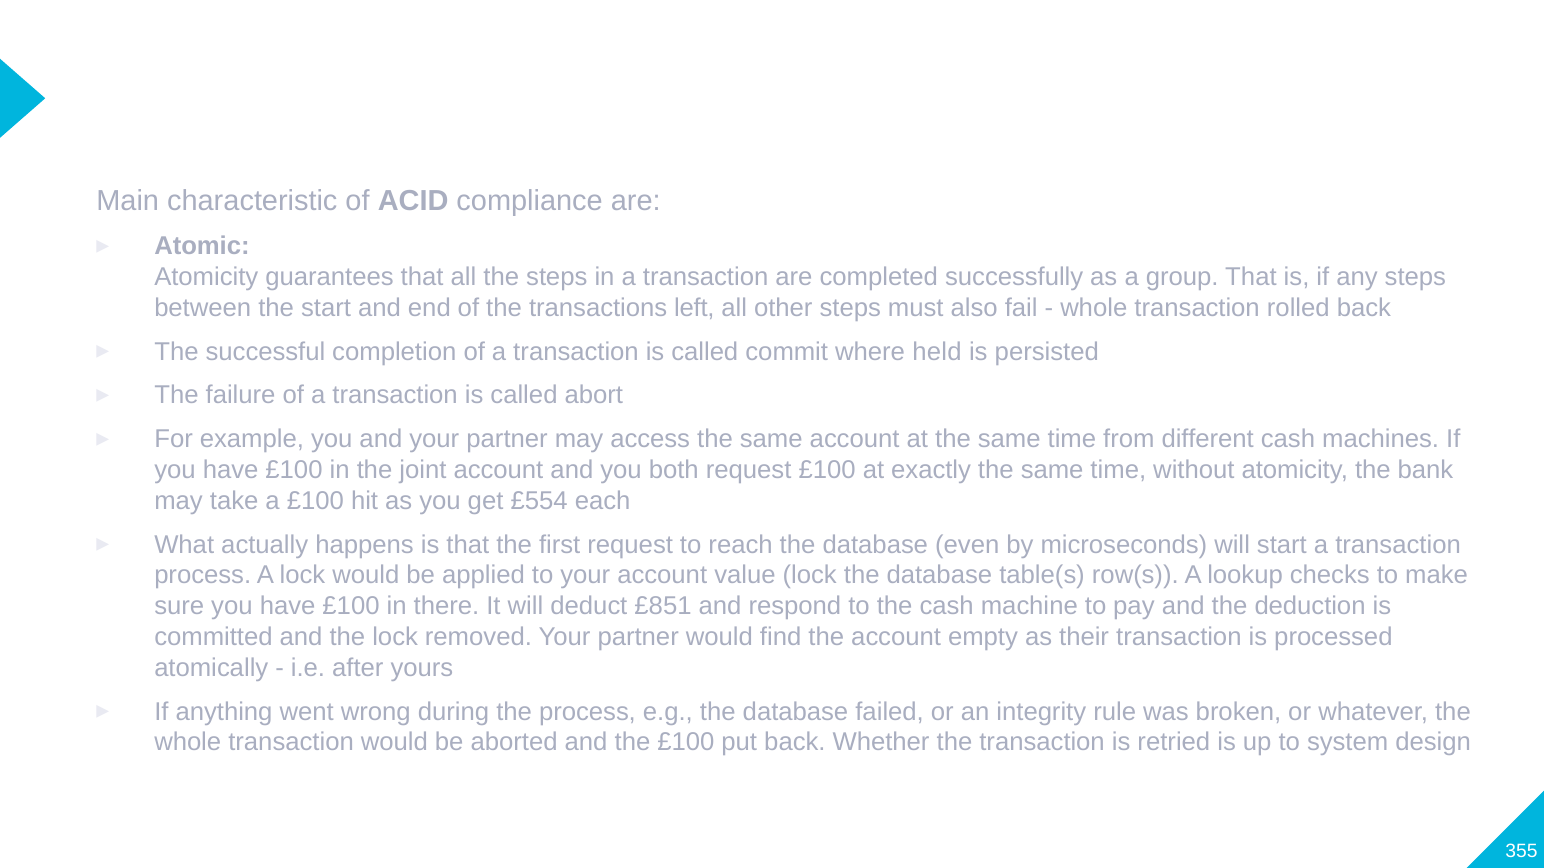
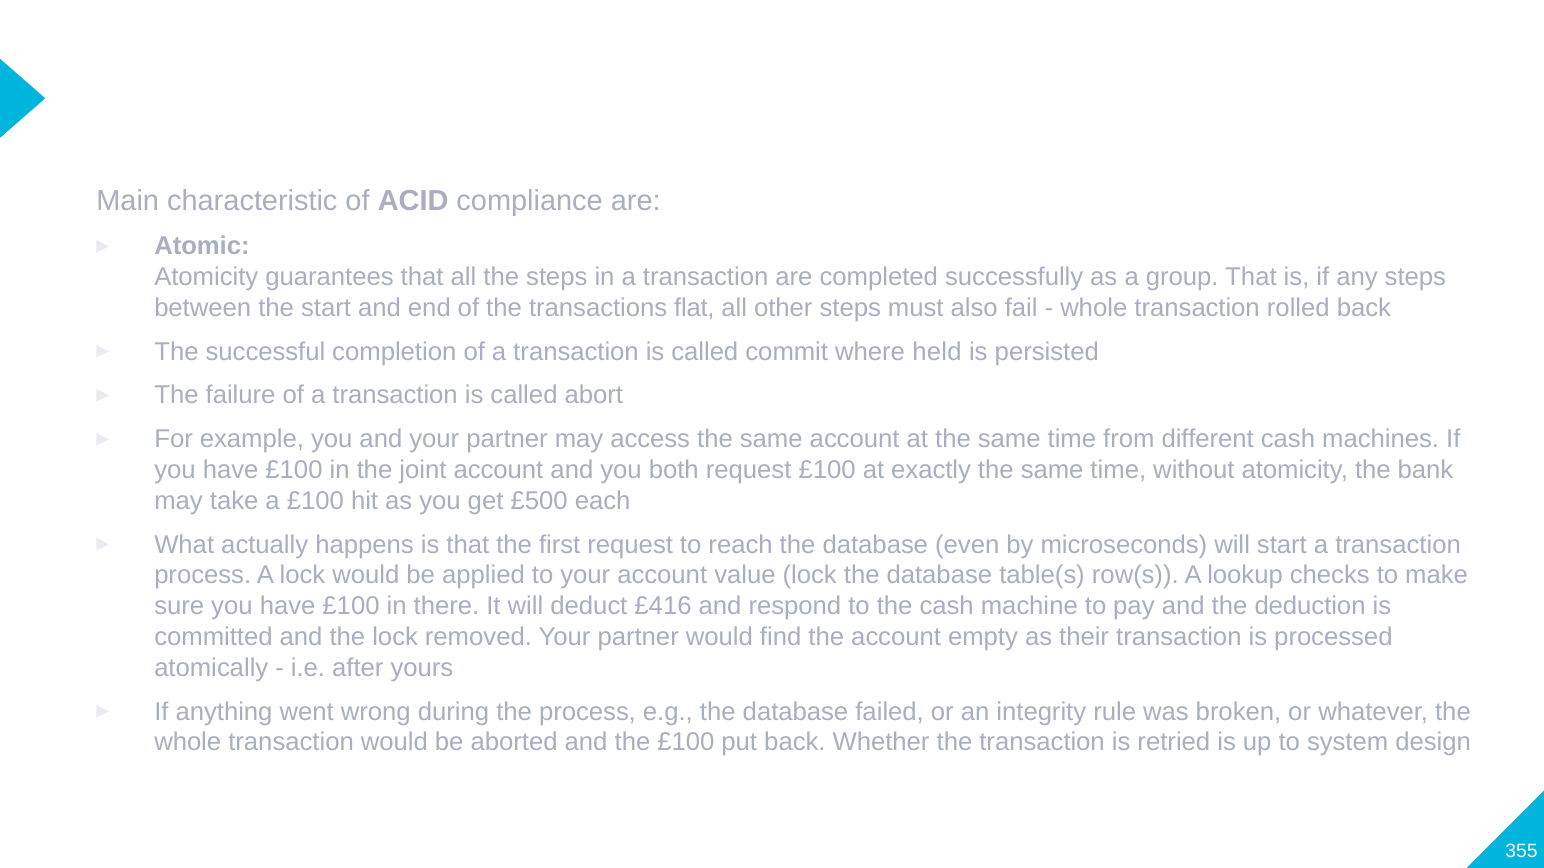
left: left -> flat (694, 308)
£554: £554 -> £500 (539, 501)
£851: £851 -> £416 (663, 607)
